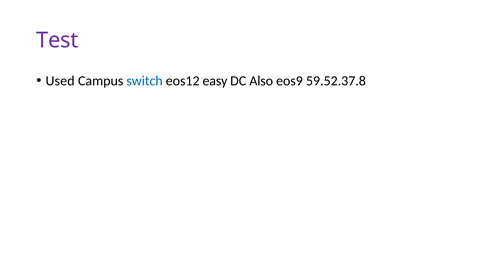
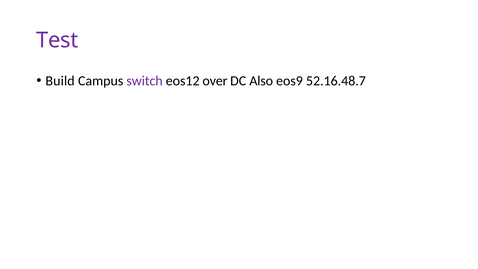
Used: Used -> Build (60, 81)
switch colour: blue -> purple (145, 81)
easy: easy -> over (215, 81)
59.52.37.8: 59.52.37.8 -> 52.16.48.7 (336, 81)
